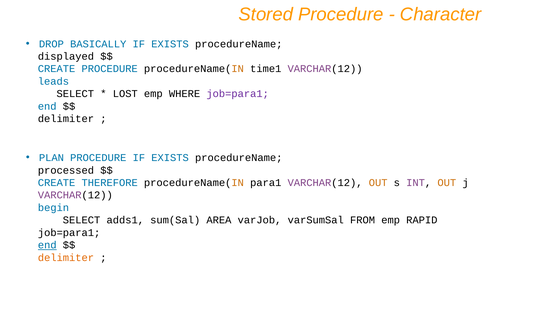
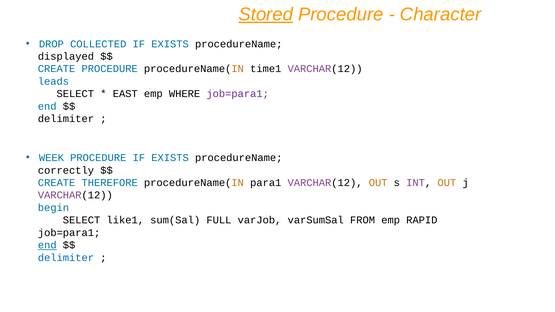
Stored underline: none -> present (266, 14)
BASICALLY: BASICALLY -> COLLECTED (98, 44)
LOST: LOST -> EAST (125, 94)
PLAN: PLAN -> WEEK (51, 158)
processed: processed -> correctly (66, 170)
adds1: adds1 -> like1 (125, 220)
AREA: AREA -> FULL (219, 220)
delimiter colour: orange -> blue (66, 258)
